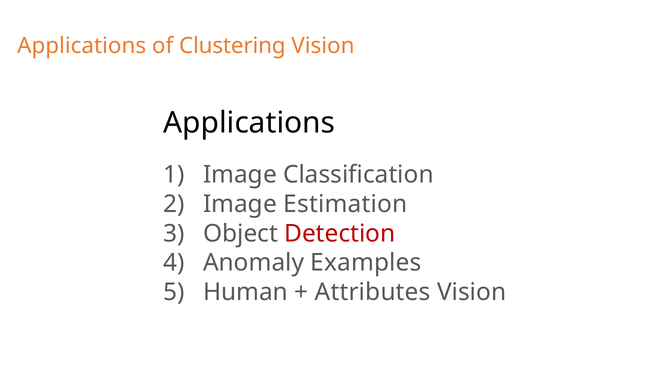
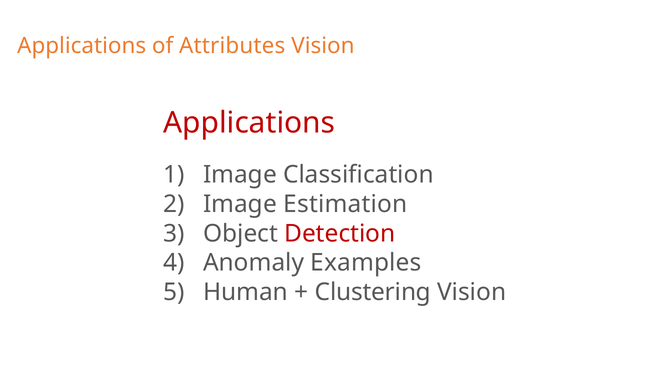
Clustering: Clustering -> Attributes (232, 46)
Applications colour: black -> red (249, 123)
Attributes: Attributes -> Clustering (373, 292)
